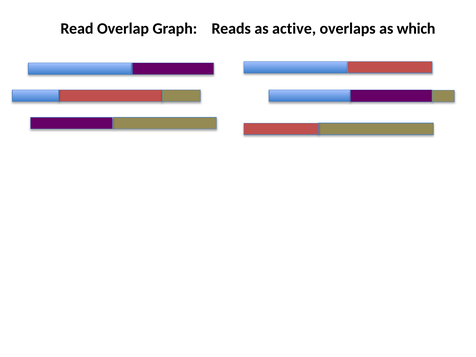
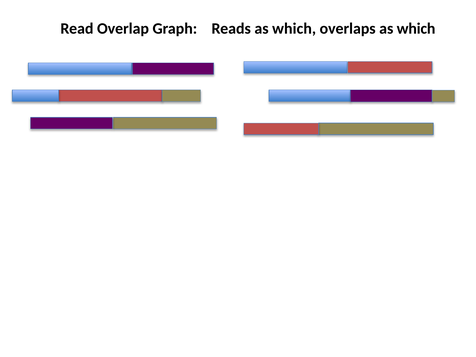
Reads as active: active -> which (294, 28)
